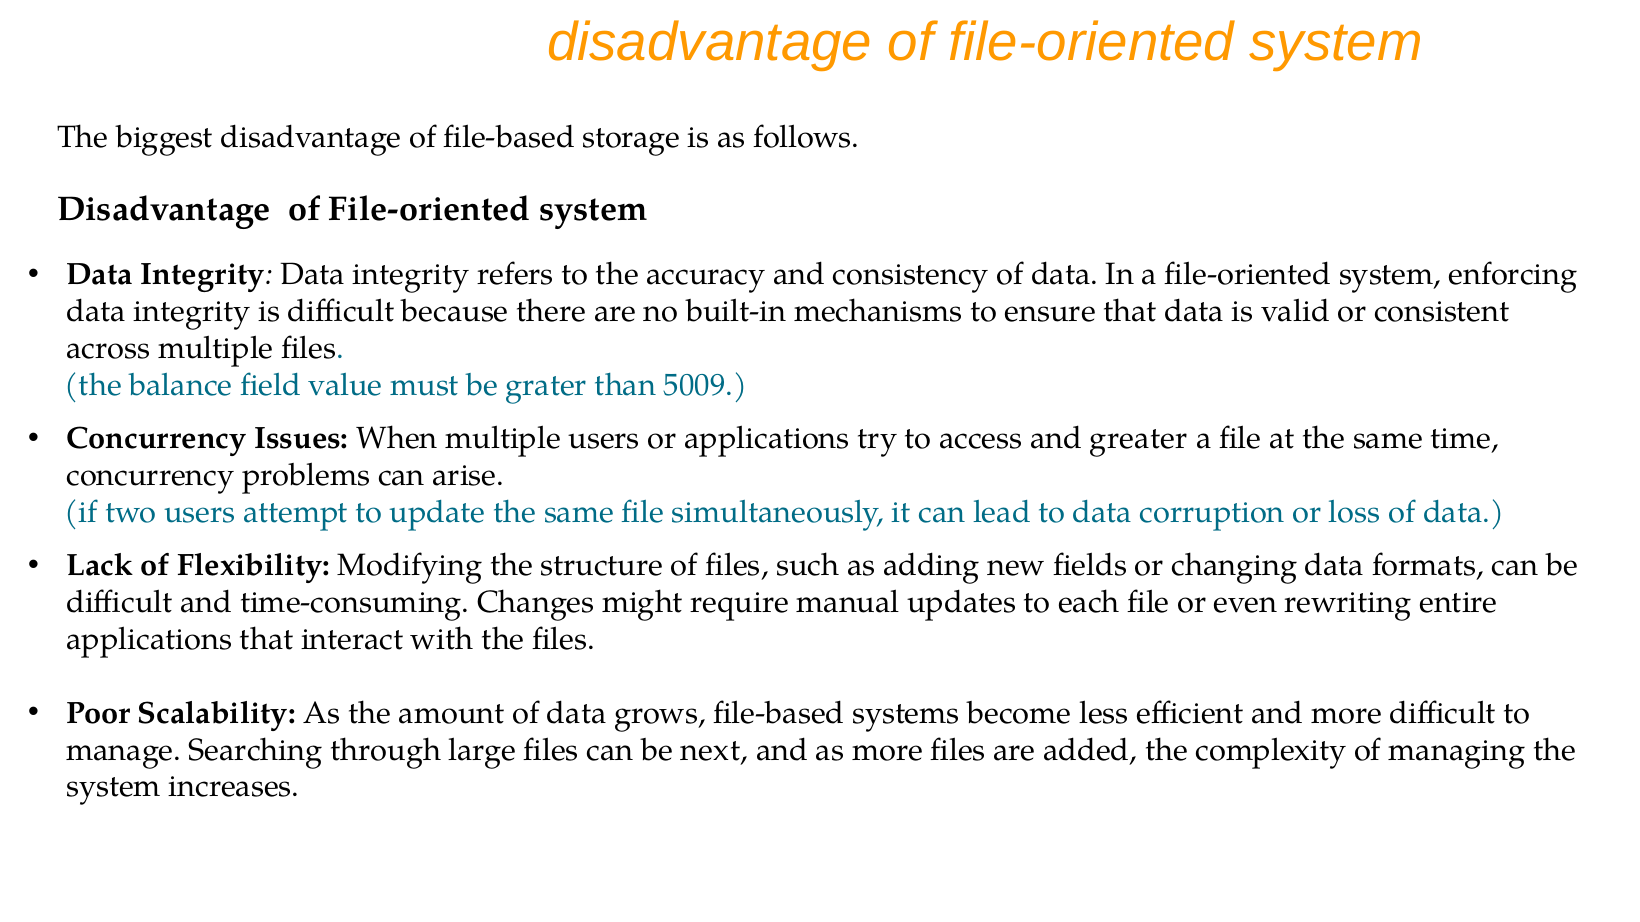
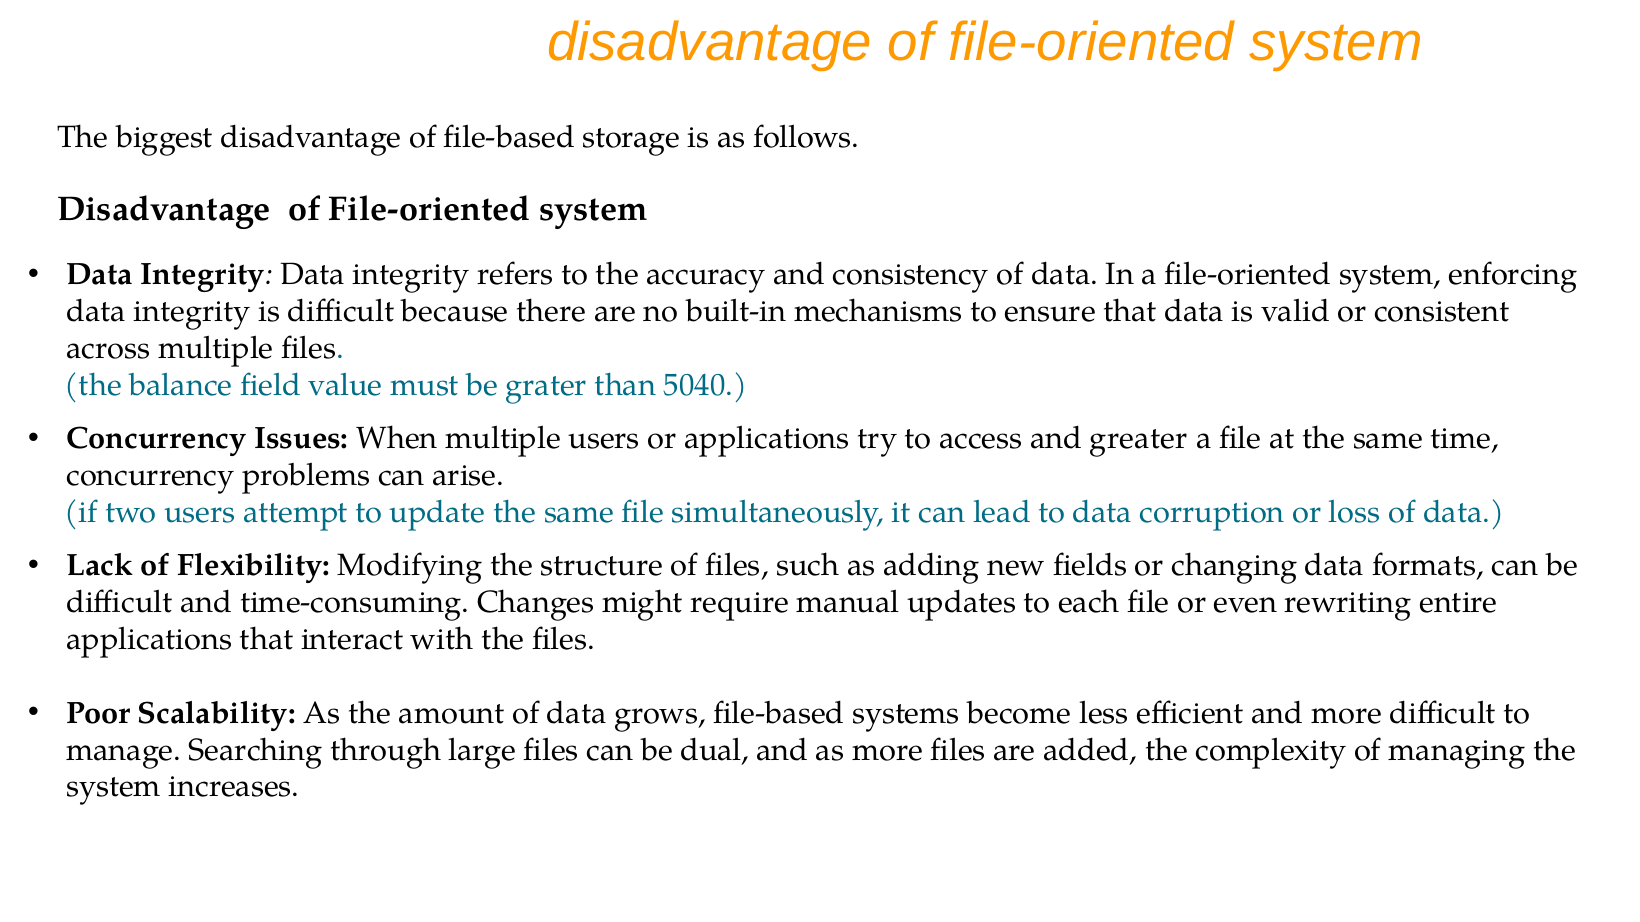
5009: 5009 -> 5040 (706, 385)
next: next -> dual (715, 750)
